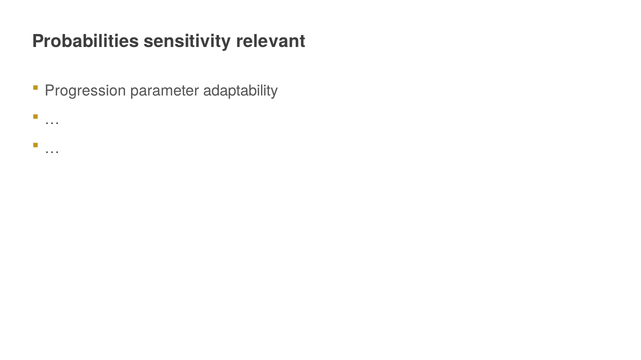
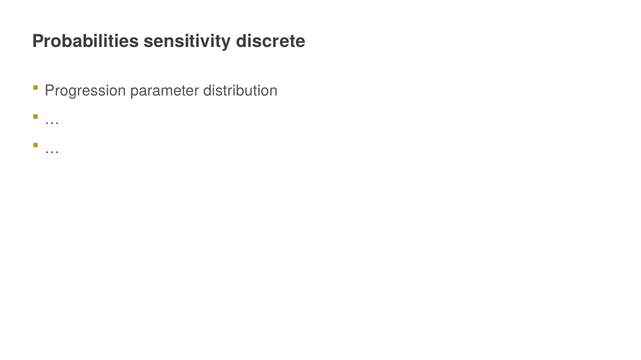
relevant: relevant -> discrete (271, 41)
adaptability: adaptability -> distribution (240, 91)
